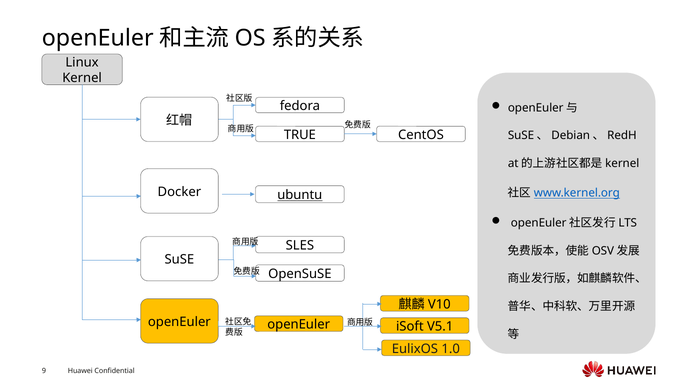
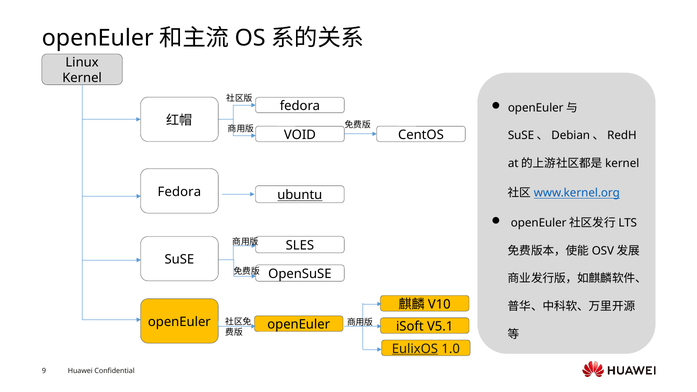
TRUE: TRUE -> VOID (300, 135)
Docker: Docker -> Fedora (179, 192)
EulixOS underline: none -> present (415, 349)
